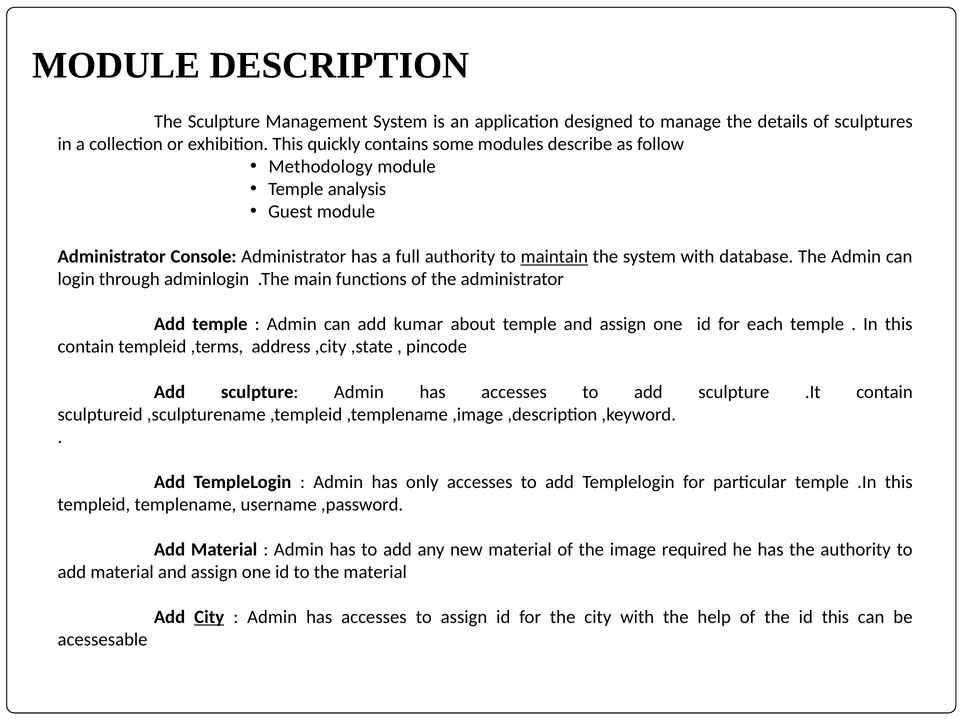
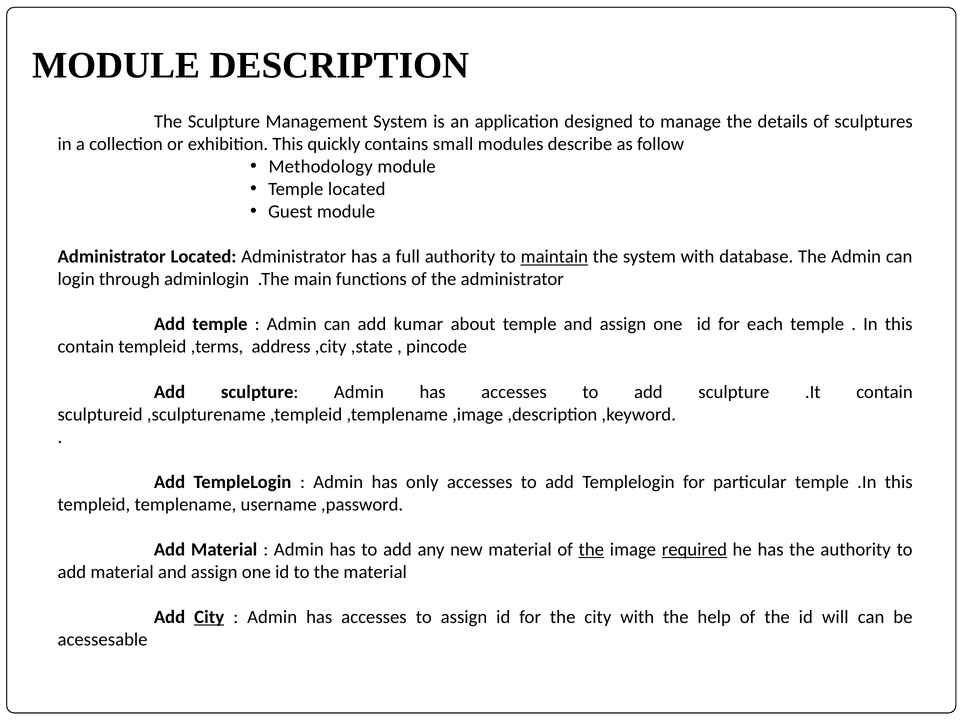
some: some -> small (453, 144)
Temple analysis: analysis -> located (357, 189)
Administrator Console: Console -> Located (204, 257)
the underline: none -> present (591, 549)
required underline: none -> present (694, 549)
id this: this -> will (835, 616)
